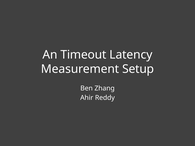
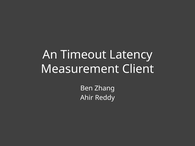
Setup: Setup -> Client (138, 69)
